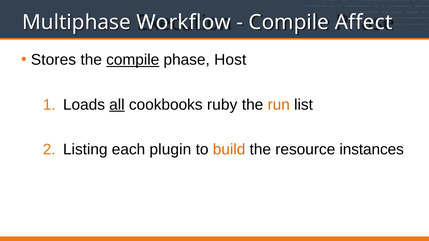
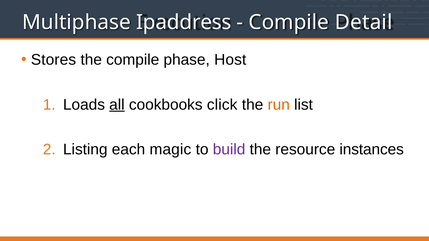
Workflow: Workflow -> Ipaddress (184, 22)
Affect: Affect -> Detail (364, 22)
compile underline: present -> none (133, 60)
ruby: ruby -> click (222, 105)
plugin: plugin -> magic (170, 150)
build colour: orange -> purple (229, 150)
